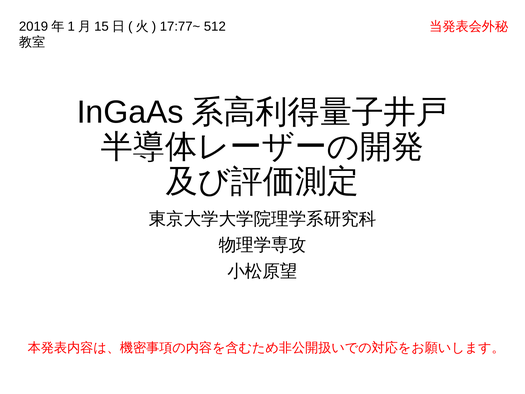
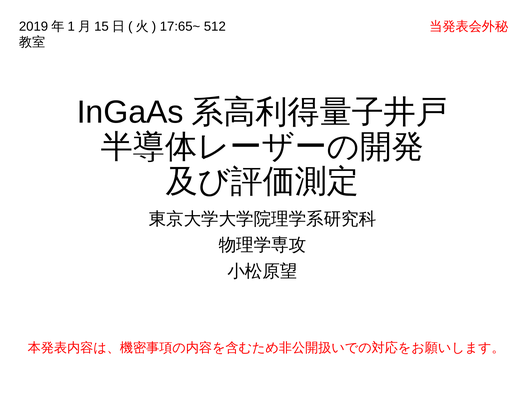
17:77~: 17:77~ -> 17:65~ (180, 27)
